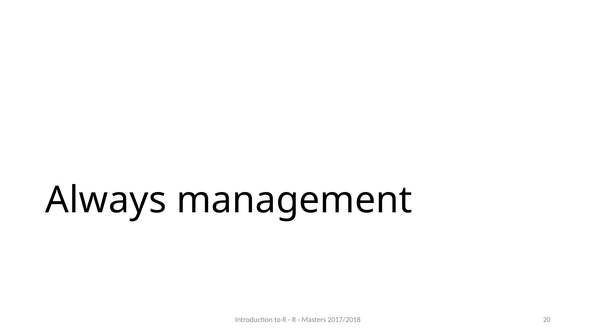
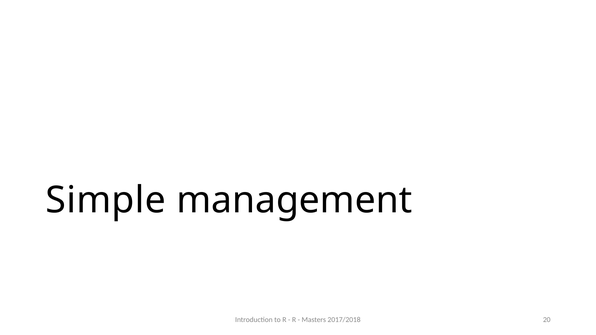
Always: Always -> Simple (106, 200)
